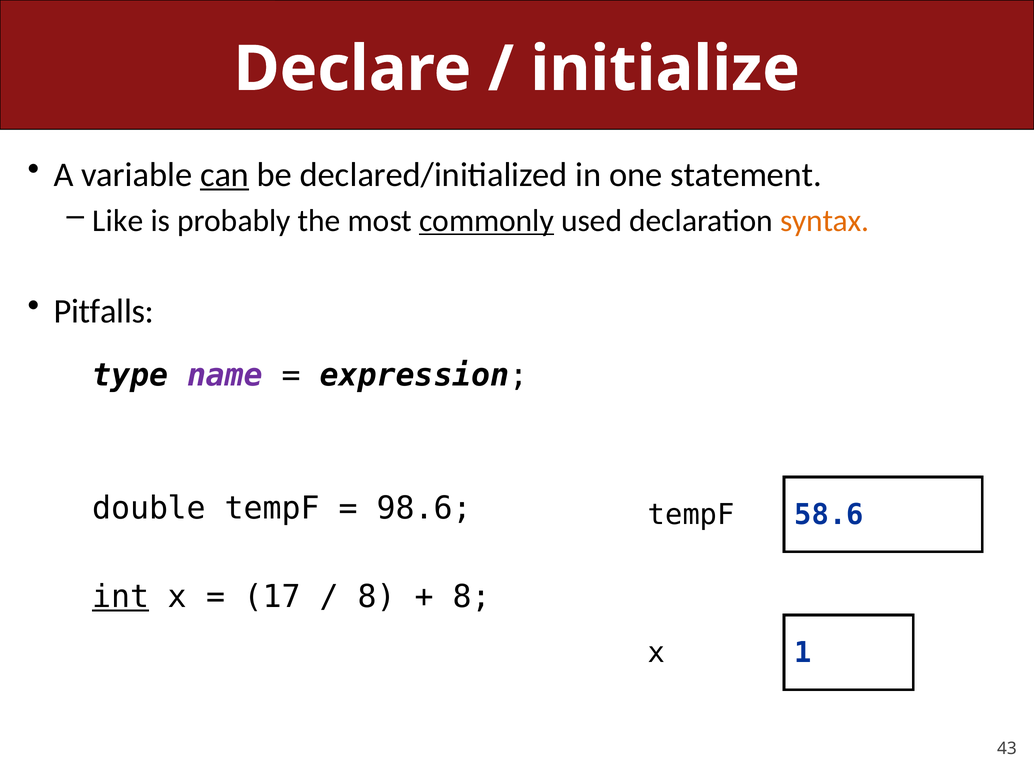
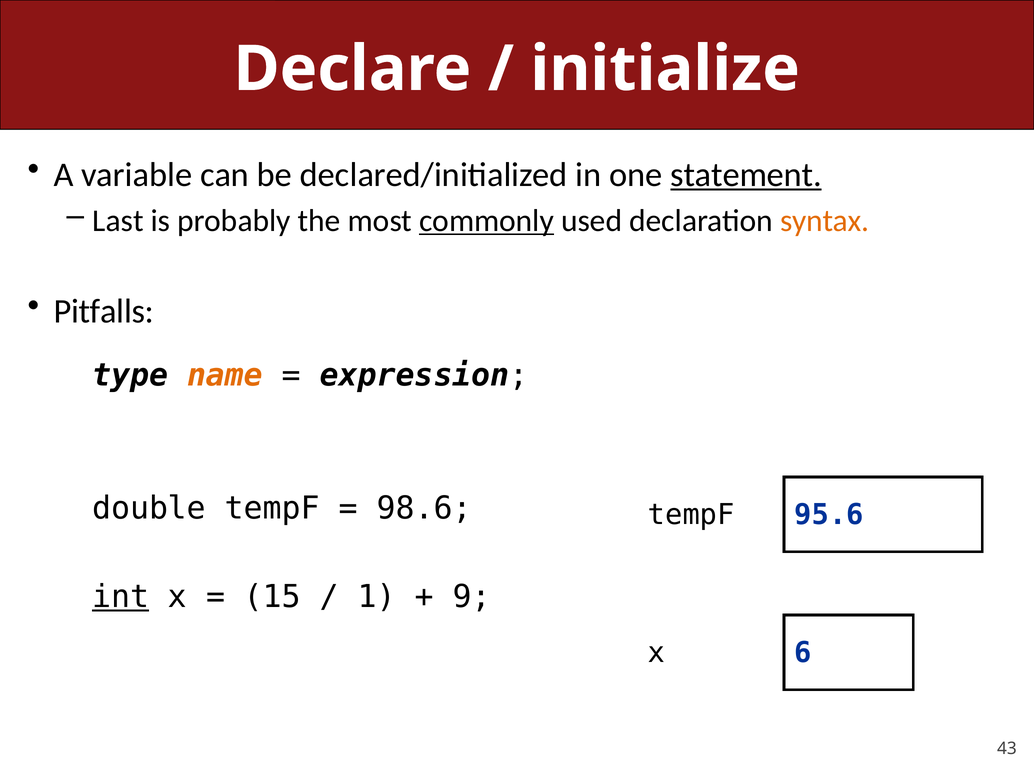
can underline: present -> none (225, 175)
statement underline: none -> present (746, 175)
Like: Like -> Last (118, 220)
name colour: purple -> orange (225, 375)
58.6: 58.6 -> 95.6 (829, 515)
17: 17 -> 15 (272, 596)
8: 8 -> 1 (377, 596)
8: 8 -> 9 (472, 596)
1: 1 -> 6 (803, 652)
